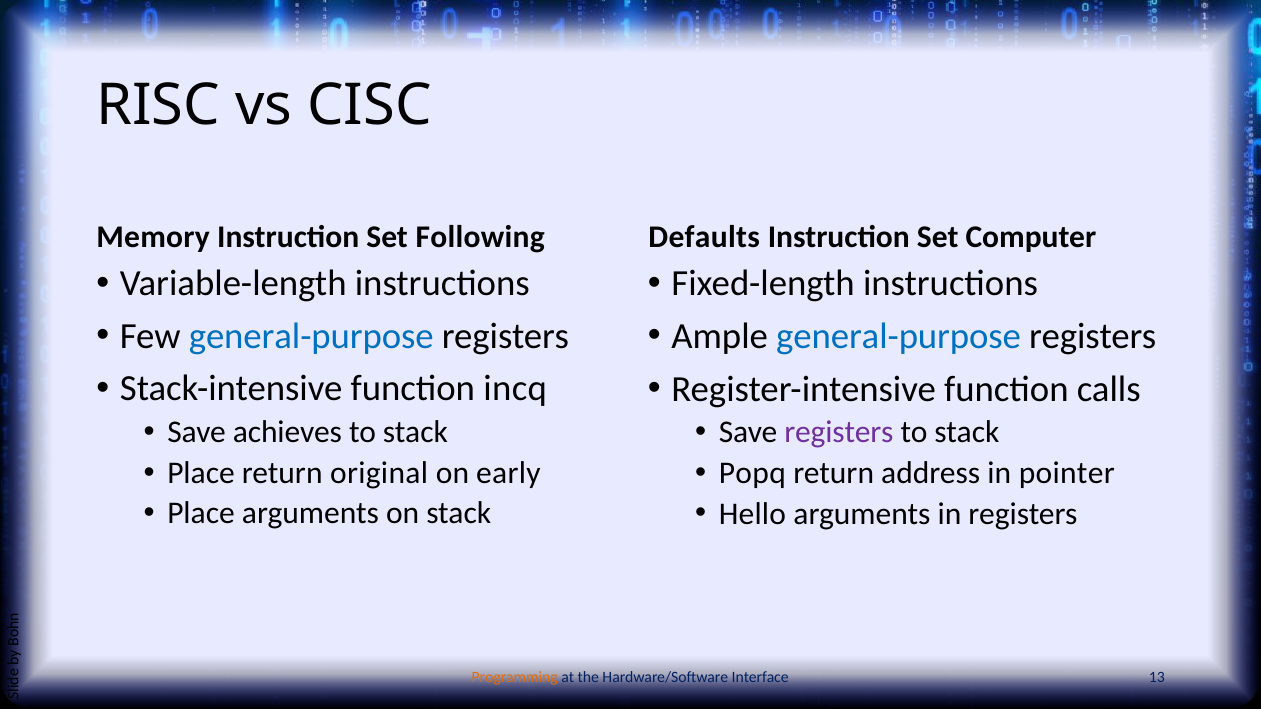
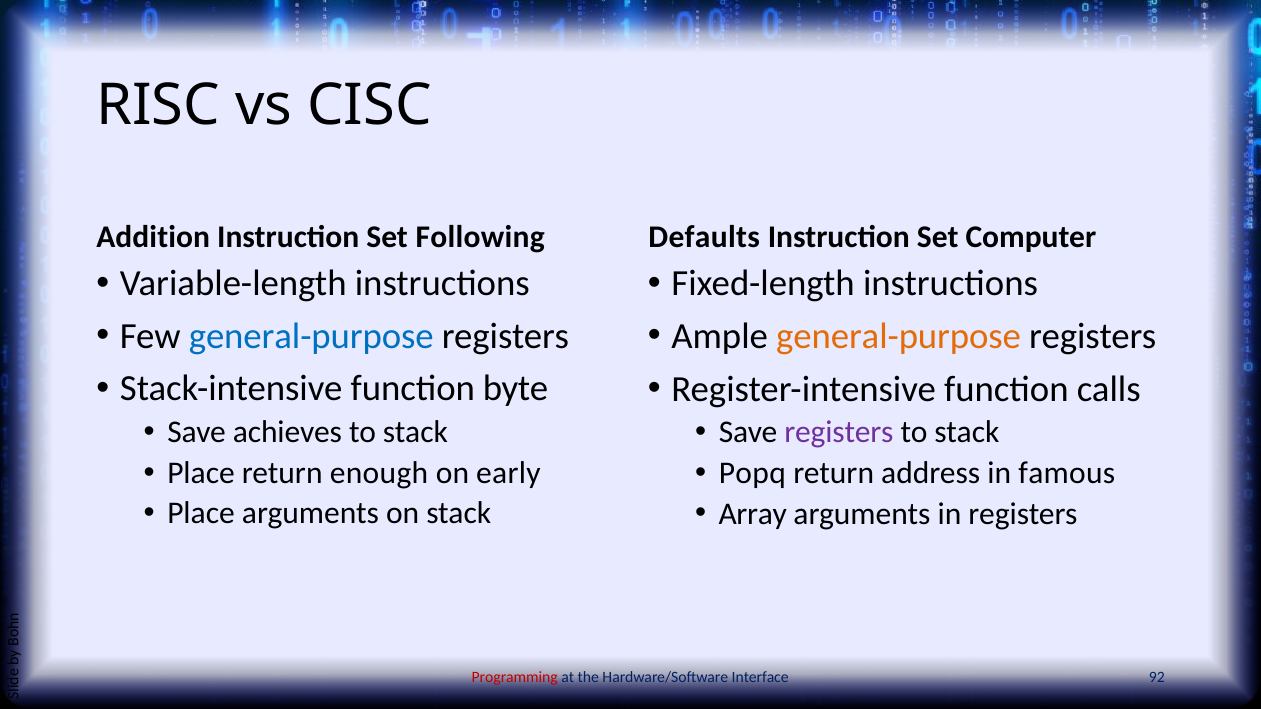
Memory: Memory -> Addition (153, 237)
general-purpose colour: blue -> orange (899, 336)
incq: incq -> byte (515, 389)
original: original -> enough (379, 473)
pointer: pointer -> famous (1067, 473)
Hello: Hello -> Array (753, 514)
Programming colour: orange -> red (515, 677)
13: 13 -> 92 (1157, 677)
